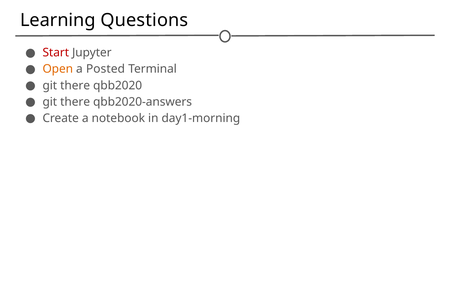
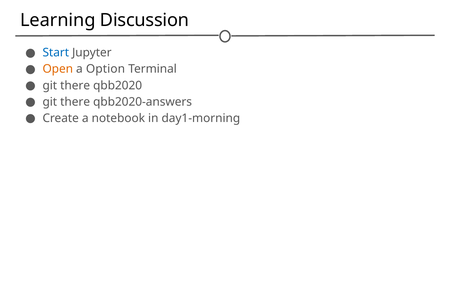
Questions: Questions -> Discussion (145, 20)
Start colour: red -> blue (56, 53)
Posted: Posted -> Option (105, 69)
